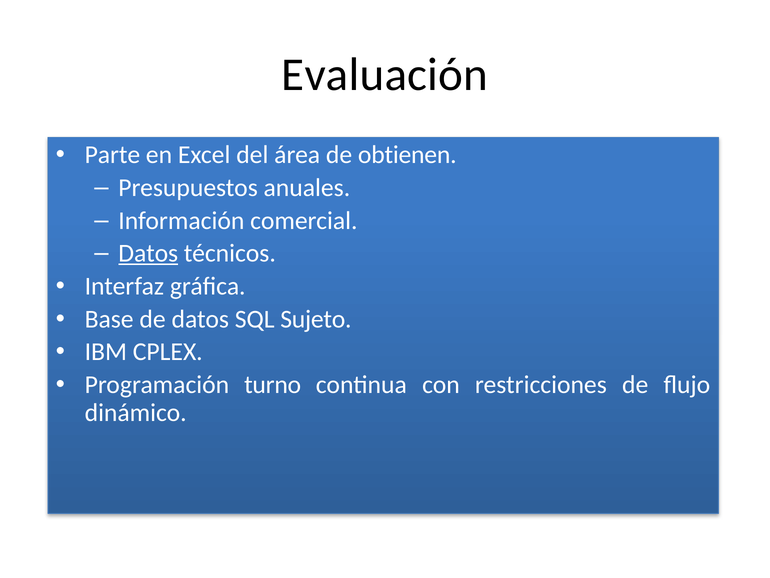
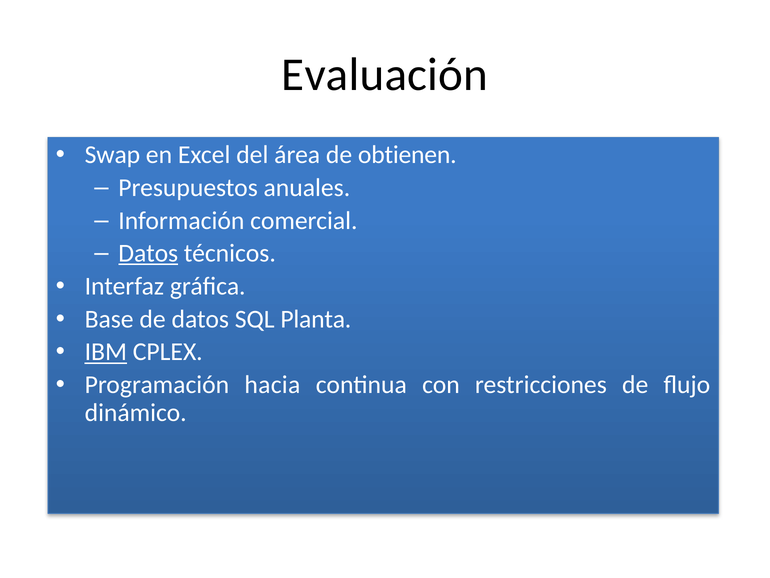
Parte: Parte -> Swap (112, 155)
Sujeto: Sujeto -> Planta (316, 319)
IBM underline: none -> present (106, 352)
turno: turno -> hacia (272, 385)
